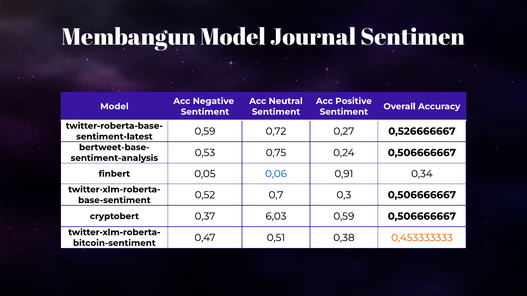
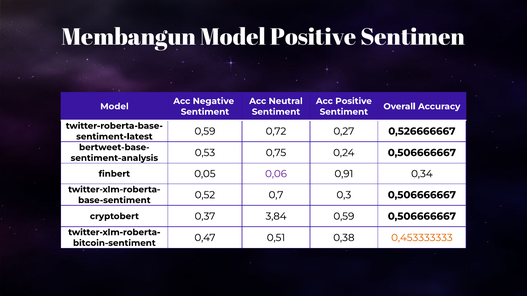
Model Journal: Journal -> Positive (313, 37)
0,06 colour: blue -> purple (276, 174)
6,03: 6,03 -> 3,84 (276, 217)
